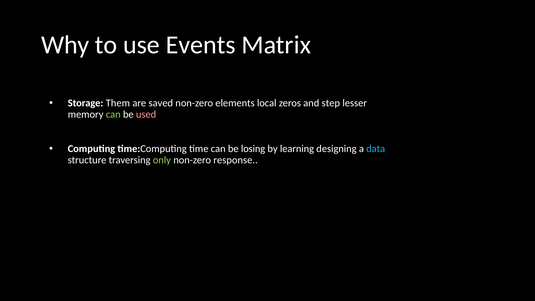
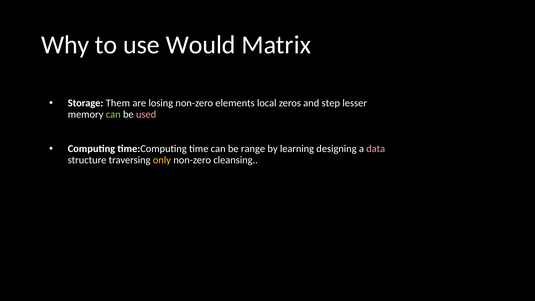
Events: Events -> Would (201, 45)
saved: saved -> losing (161, 103)
losing: losing -> range (253, 149)
data colour: light blue -> pink (376, 149)
only colour: light green -> yellow (162, 160)
response: response -> cleansing (236, 160)
